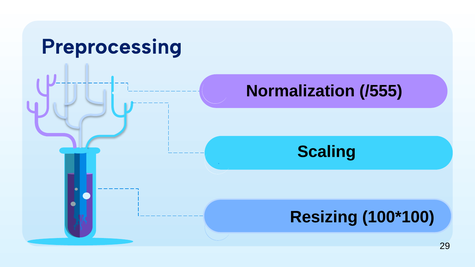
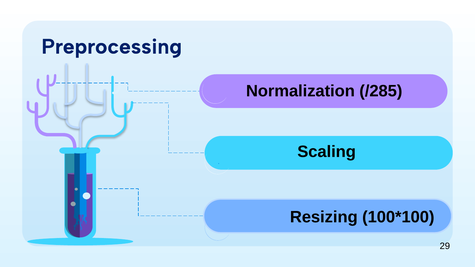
/555: /555 -> /285 (381, 91)
